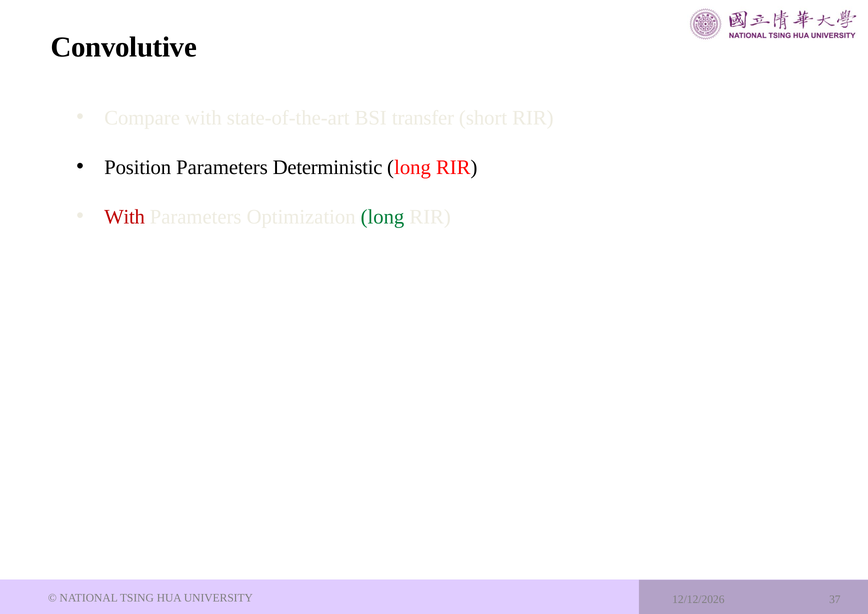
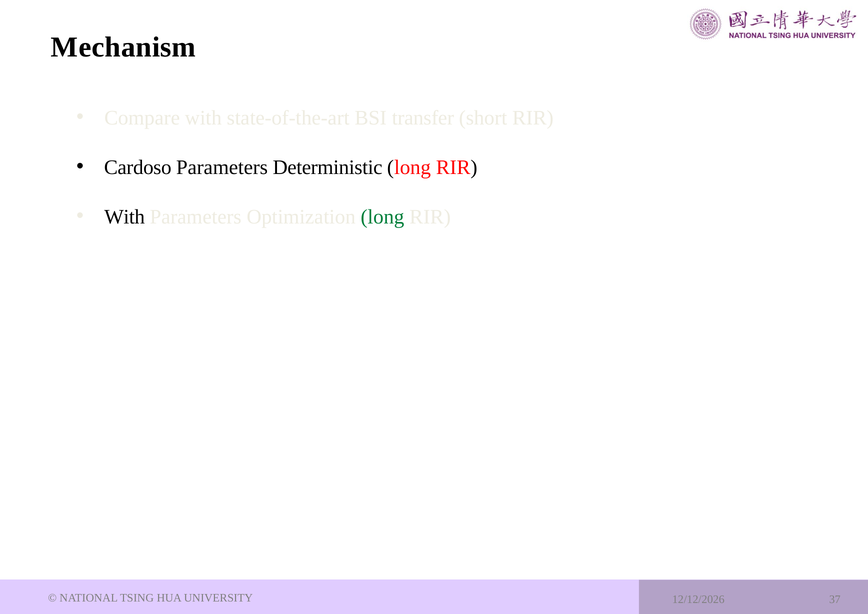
Convolutive: Convolutive -> Mechanism (123, 47)
Position: Position -> Cardoso (138, 167)
With colour: red -> black (125, 217)
